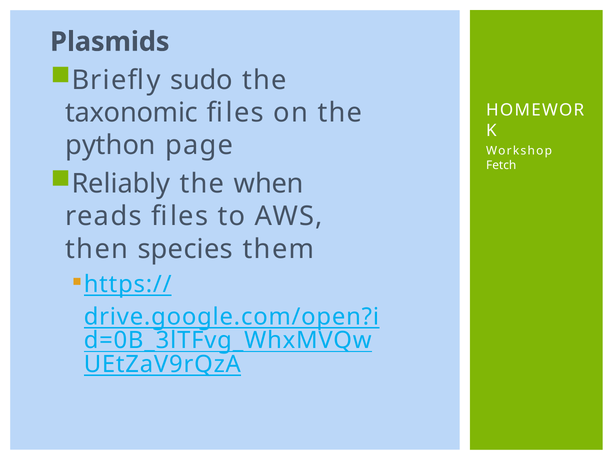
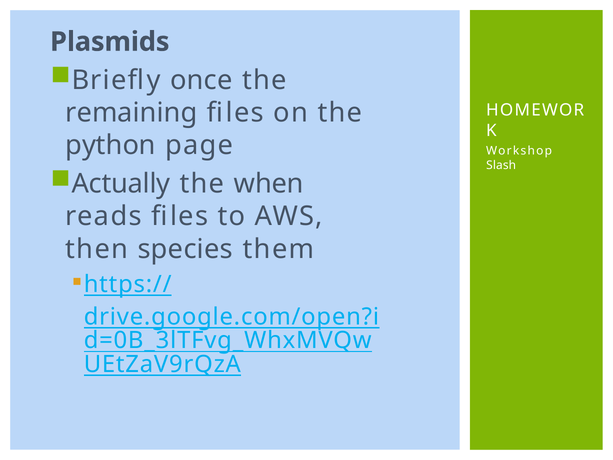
sudo: sudo -> once (201, 80)
taxonomic: taxonomic -> remaining (131, 113)
Fetch: Fetch -> Slash (501, 165)
Reliably: Reliably -> Actually (121, 184)
